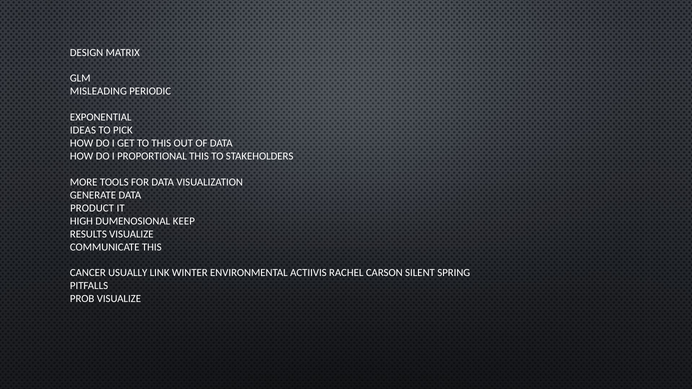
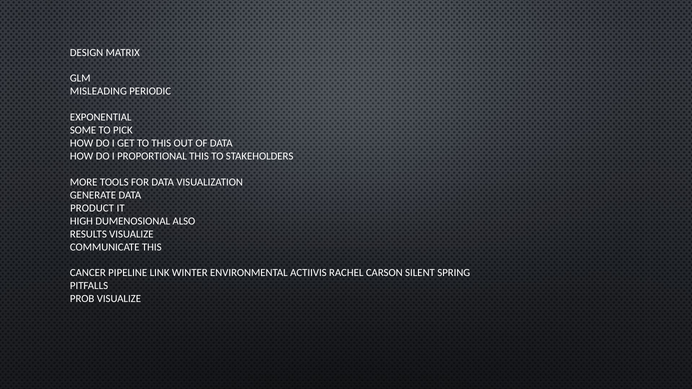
IDEAS: IDEAS -> SOME (83, 130)
KEEP: KEEP -> ALSO (184, 221)
USUALLY: USUALLY -> PIPELINE (128, 273)
